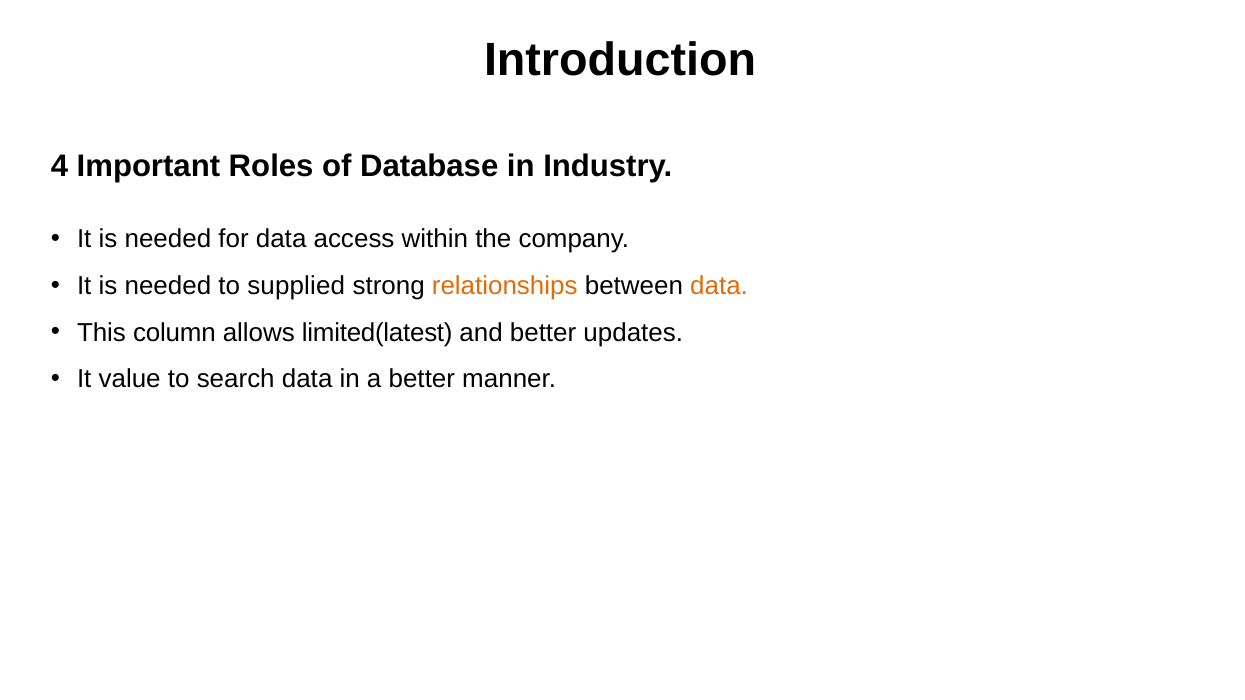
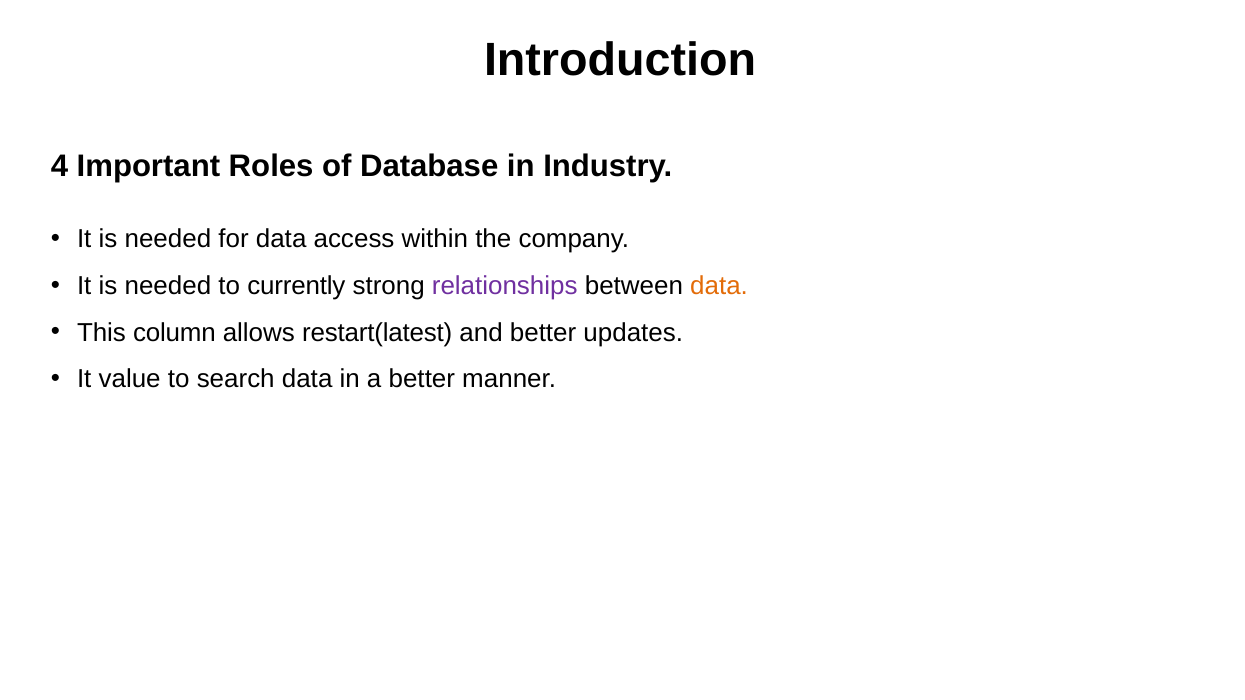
supplied: supplied -> currently (296, 286)
relationships colour: orange -> purple (505, 286)
limited(latest: limited(latest -> restart(latest (377, 333)
